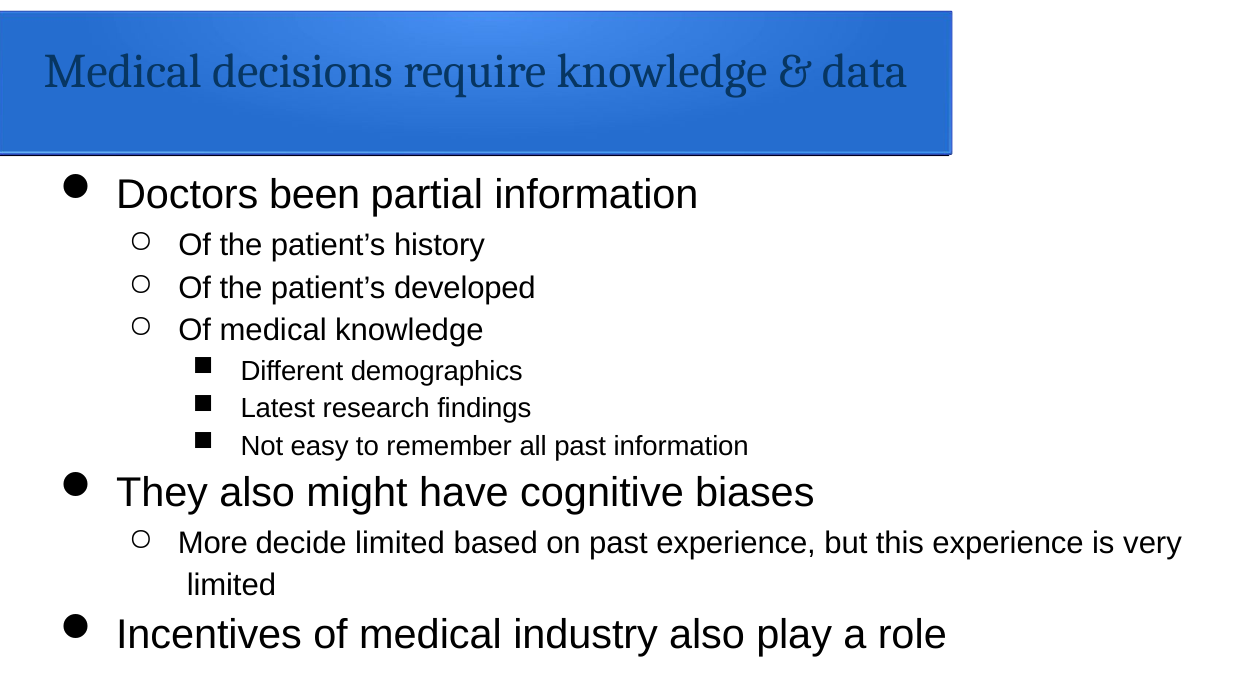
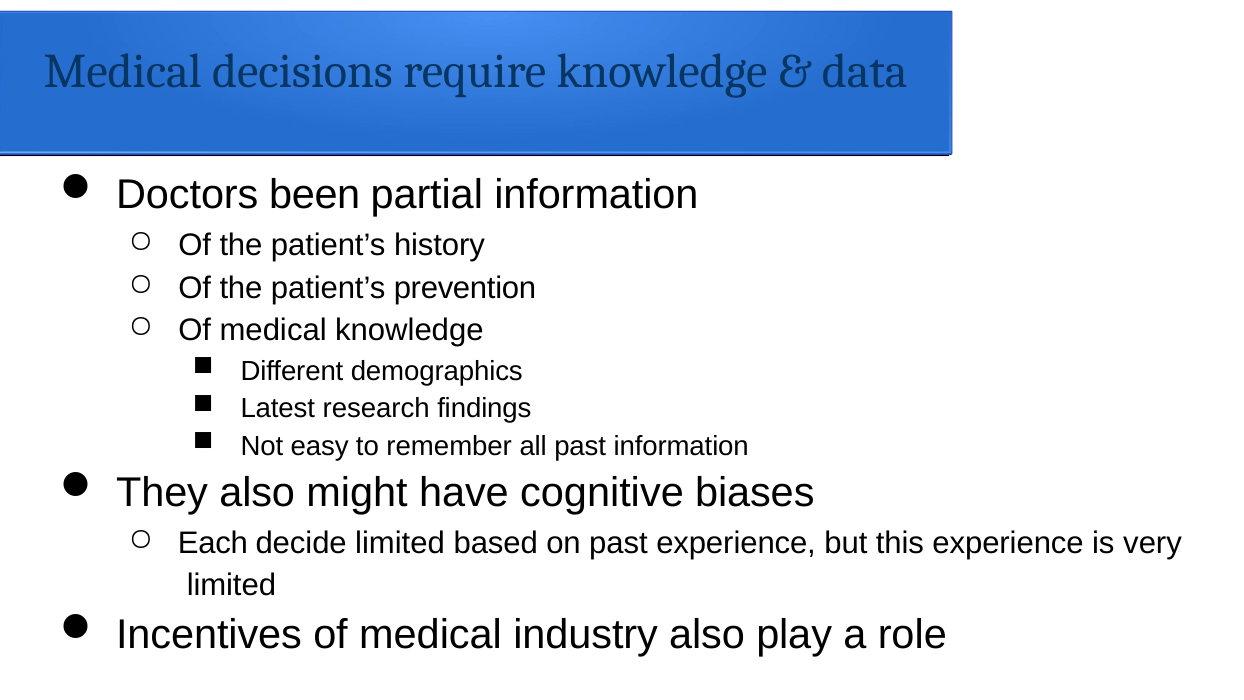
developed: developed -> prevention (465, 288)
More: More -> Each (213, 543)
